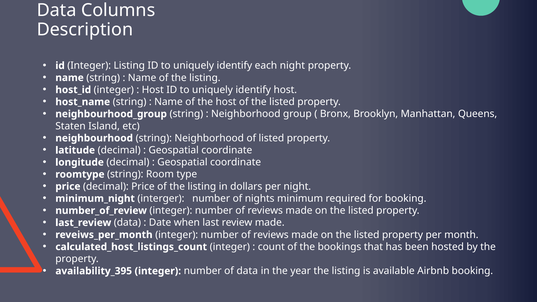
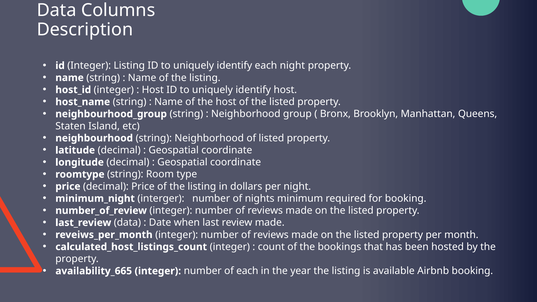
availability_395: availability_395 -> availability_665 (94, 271)
of data: data -> each (247, 271)
